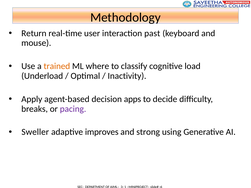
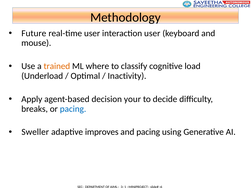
Return: Return -> Future (34, 33)
interaction past: past -> user (152, 33)
apps: apps -> your (132, 99)
pacing colour: purple -> blue (73, 109)
and strong: strong -> pacing (148, 132)
